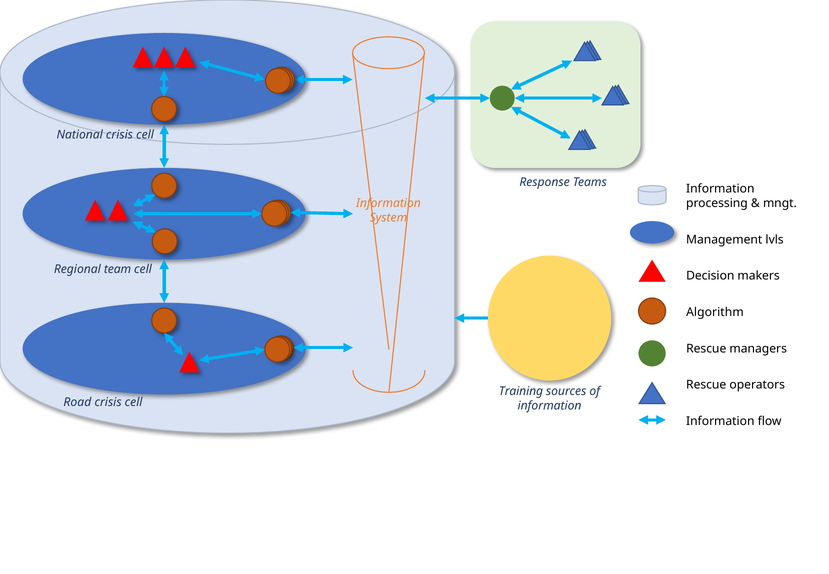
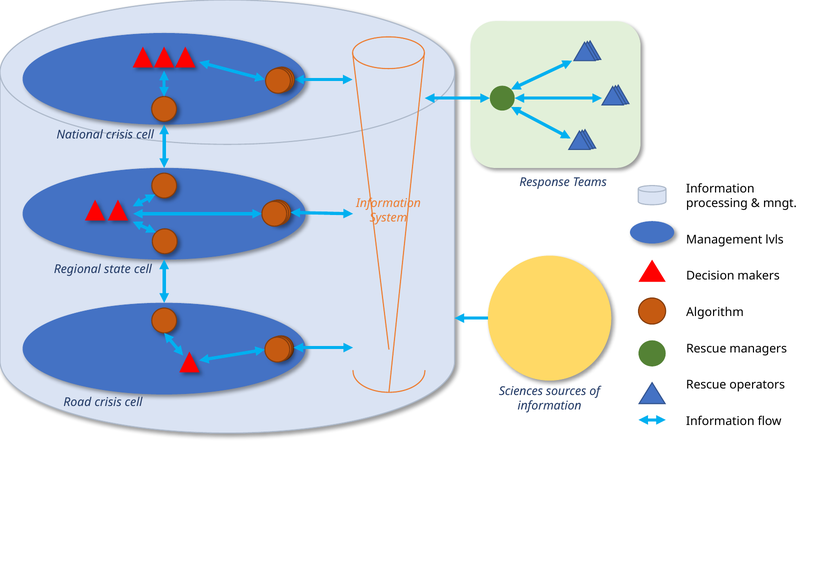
team: team -> state (117, 269)
Training: Training -> Sciences (521, 391)
